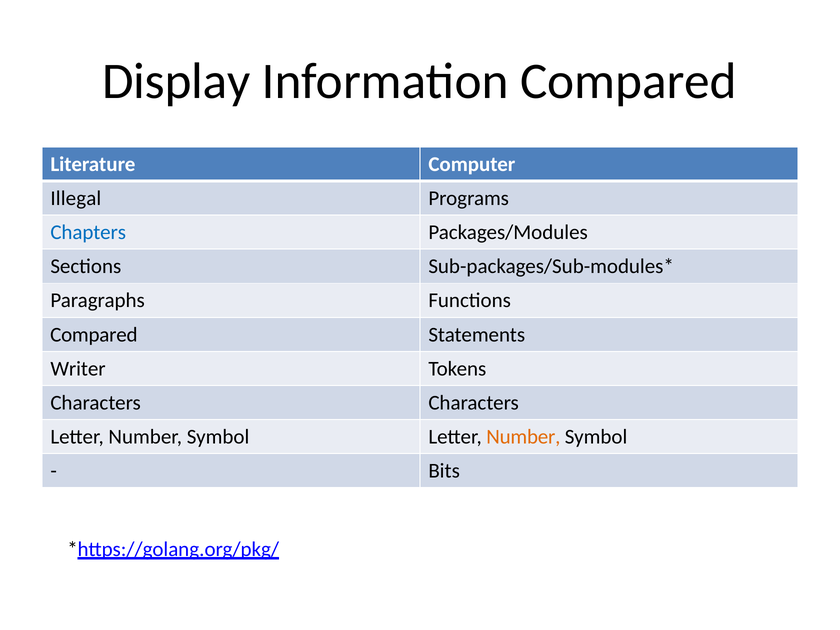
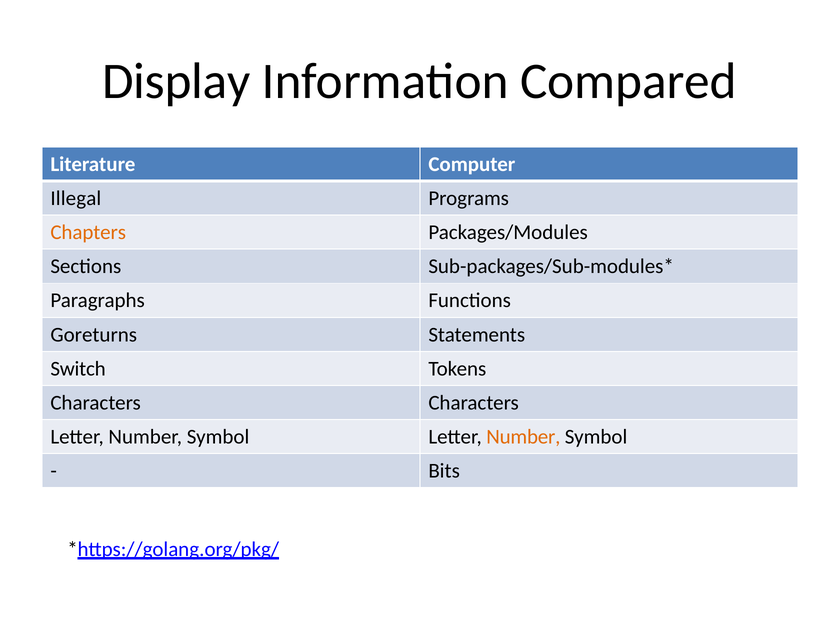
Chapters colour: blue -> orange (88, 232)
Compared: Compared -> Goreturns (94, 335)
Writer: Writer -> Switch (78, 369)
